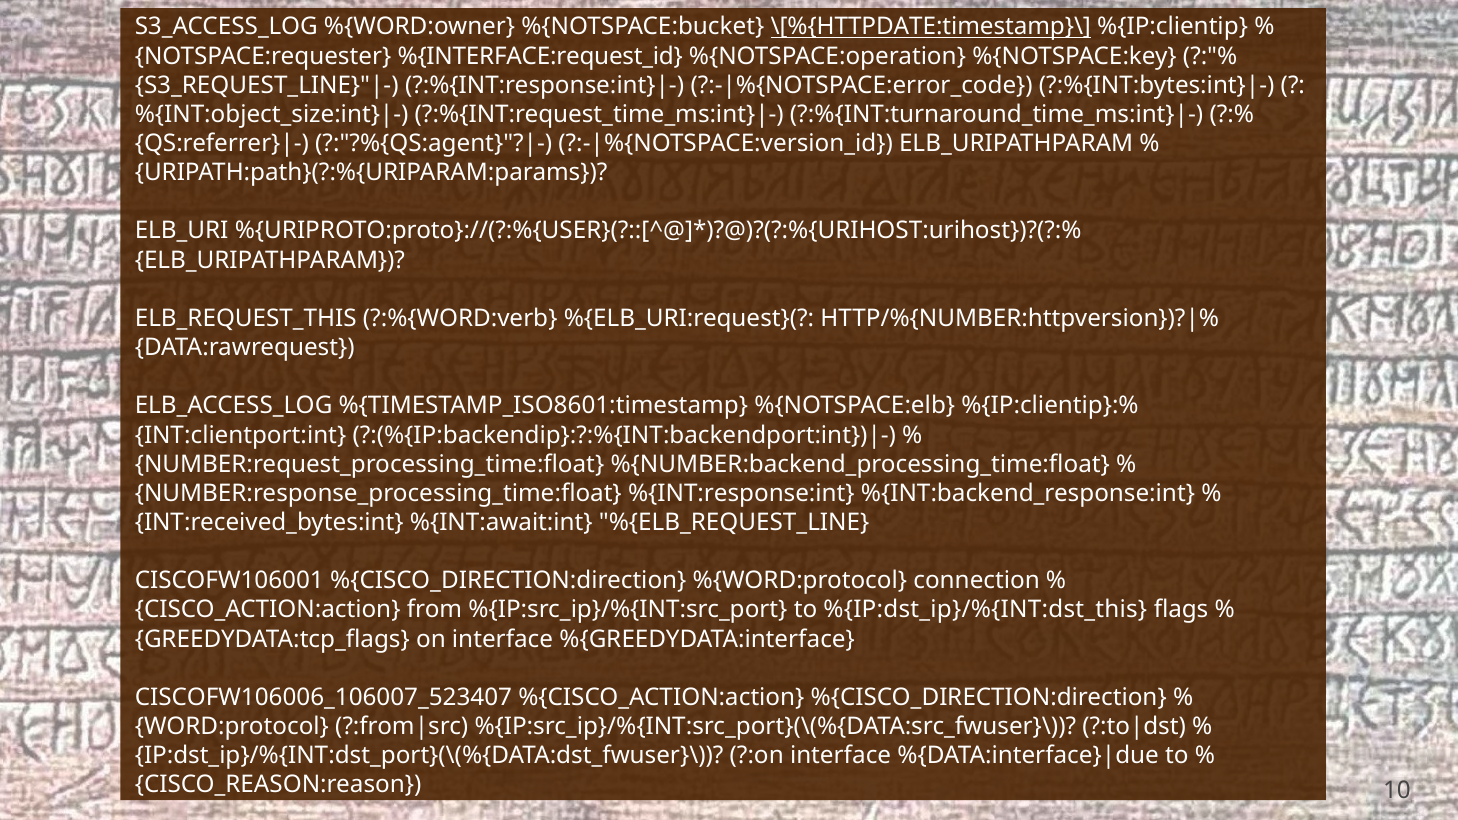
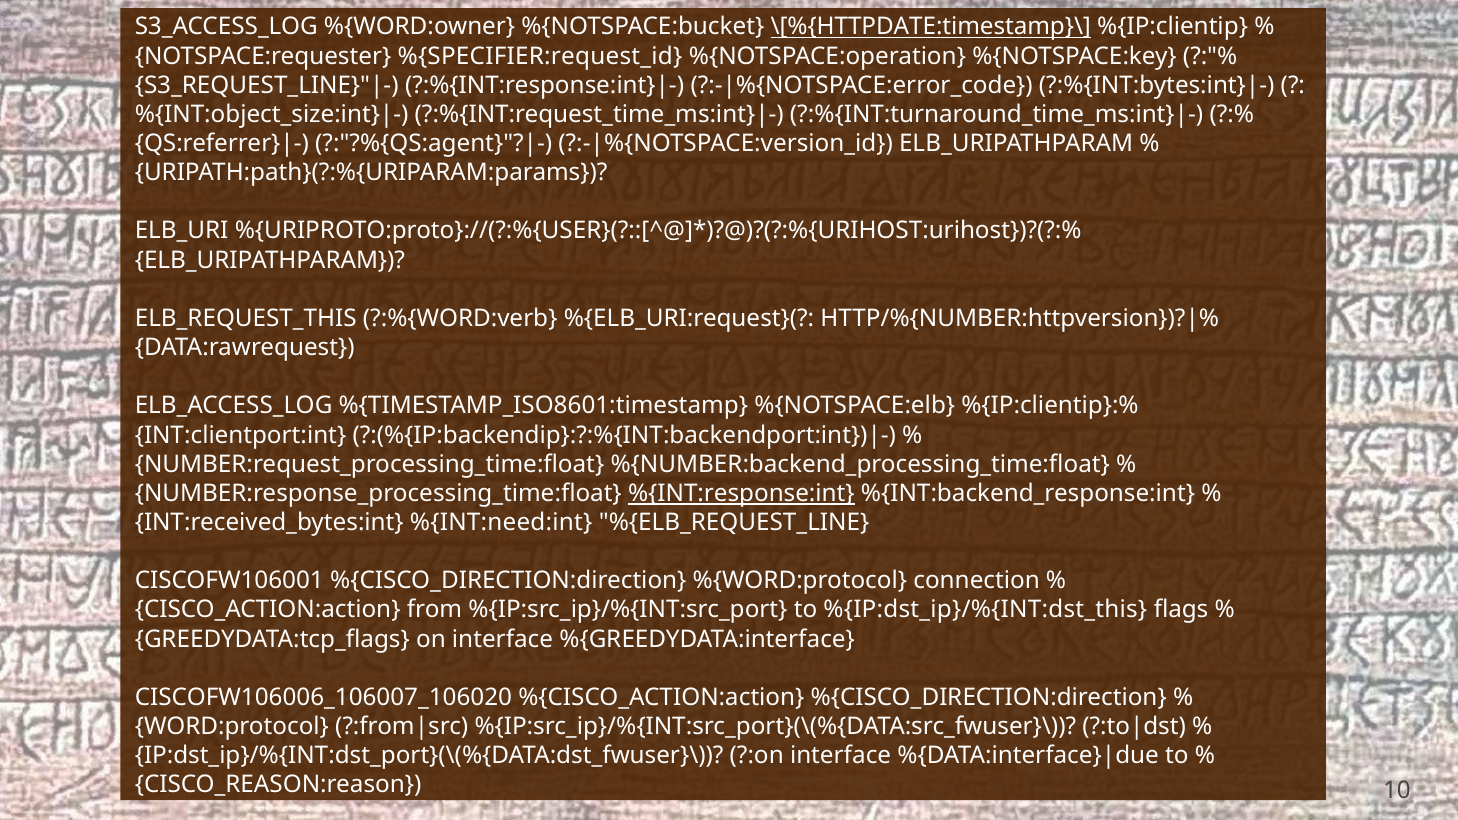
%{INTERFACE:request_id: %{INTERFACE:request_id -> %{SPECIFIER:request_id (540, 56)
%{INT:response:int underline: none -> present (741, 493)
%{INT:await:int: %{INT:await:int -> %{INT:need:int (501, 523)
CISCOFW106006_106007_523407: CISCOFW106006_106007_523407 -> CISCOFW106006_106007_106020 (323, 698)
